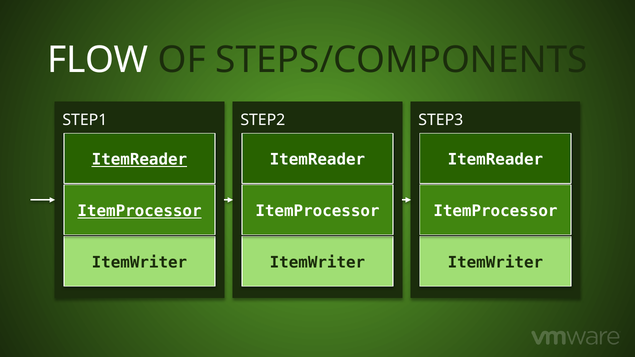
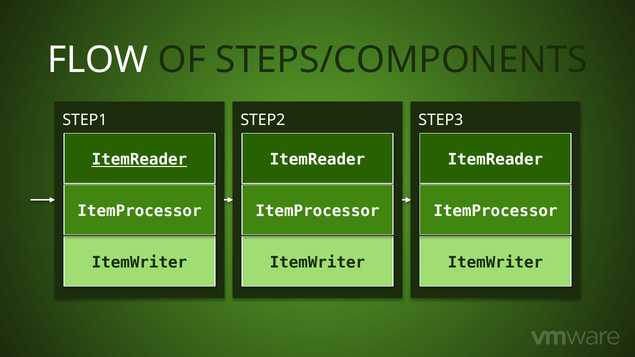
ItemProcessor underline: present -> none (140, 211)
